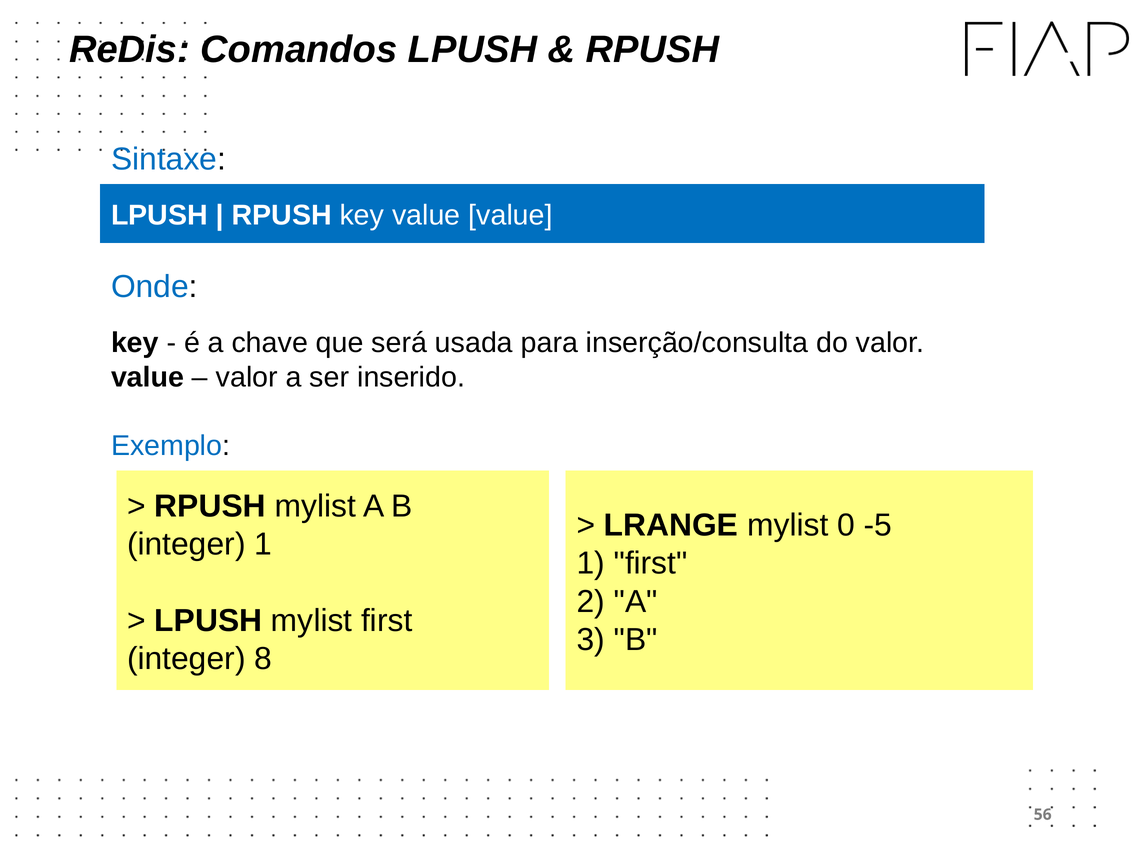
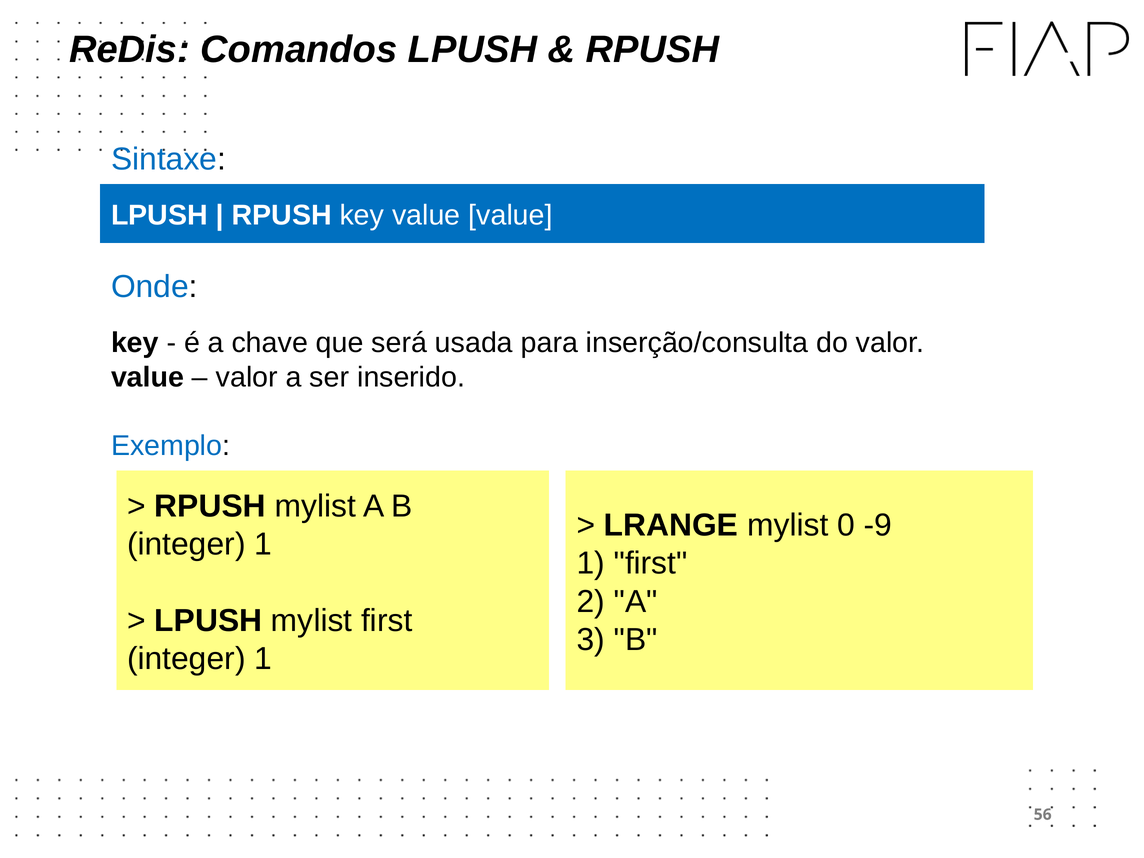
-5: -5 -> -9 (878, 525)
8: 8 -> 1 (263, 659)
